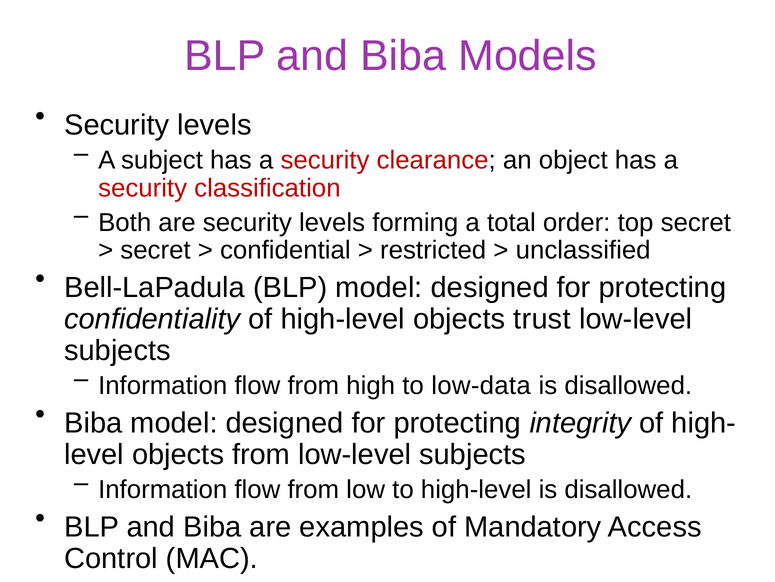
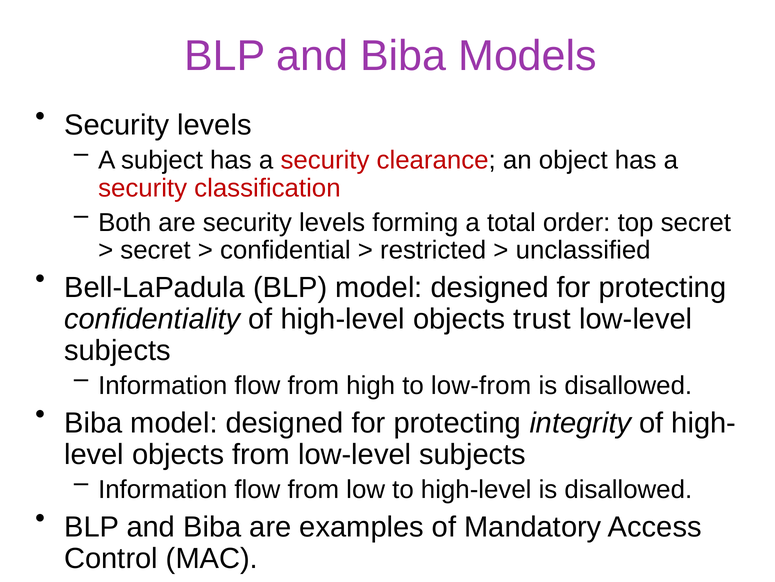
low-data: low-data -> low-from (481, 385)
